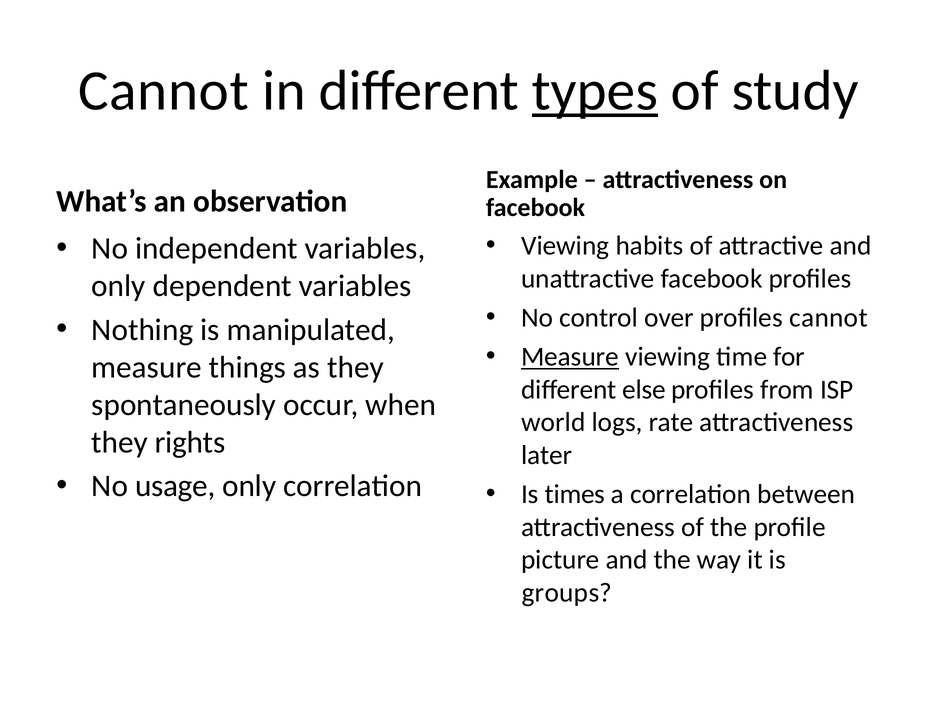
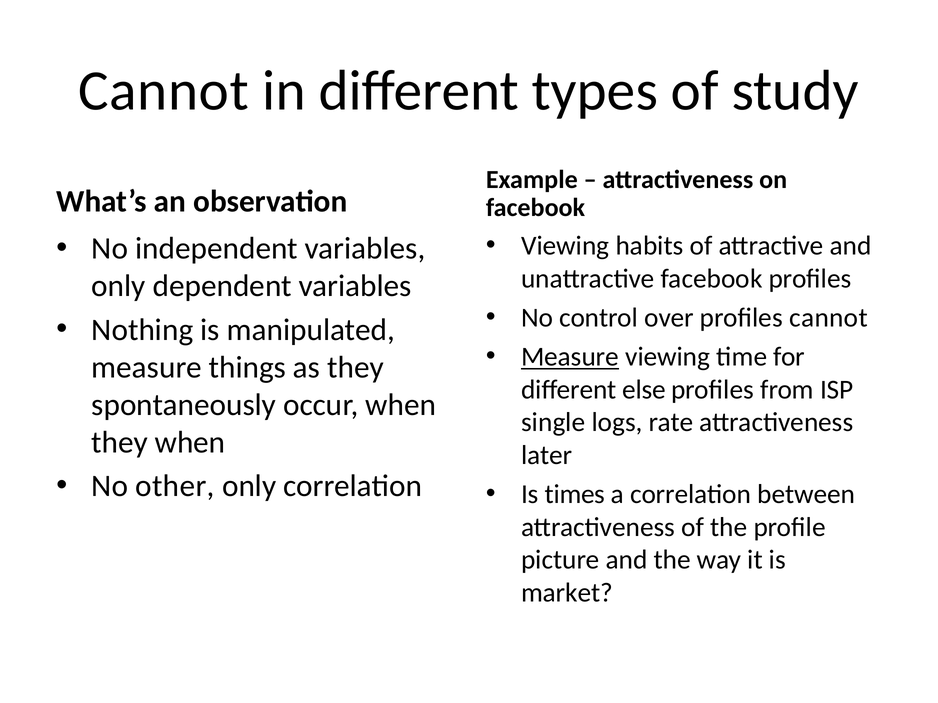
types underline: present -> none (595, 91)
world: world -> single (553, 423)
they rights: rights -> when (190, 443)
usage: usage -> other (175, 486)
groups: groups -> market (567, 593)
